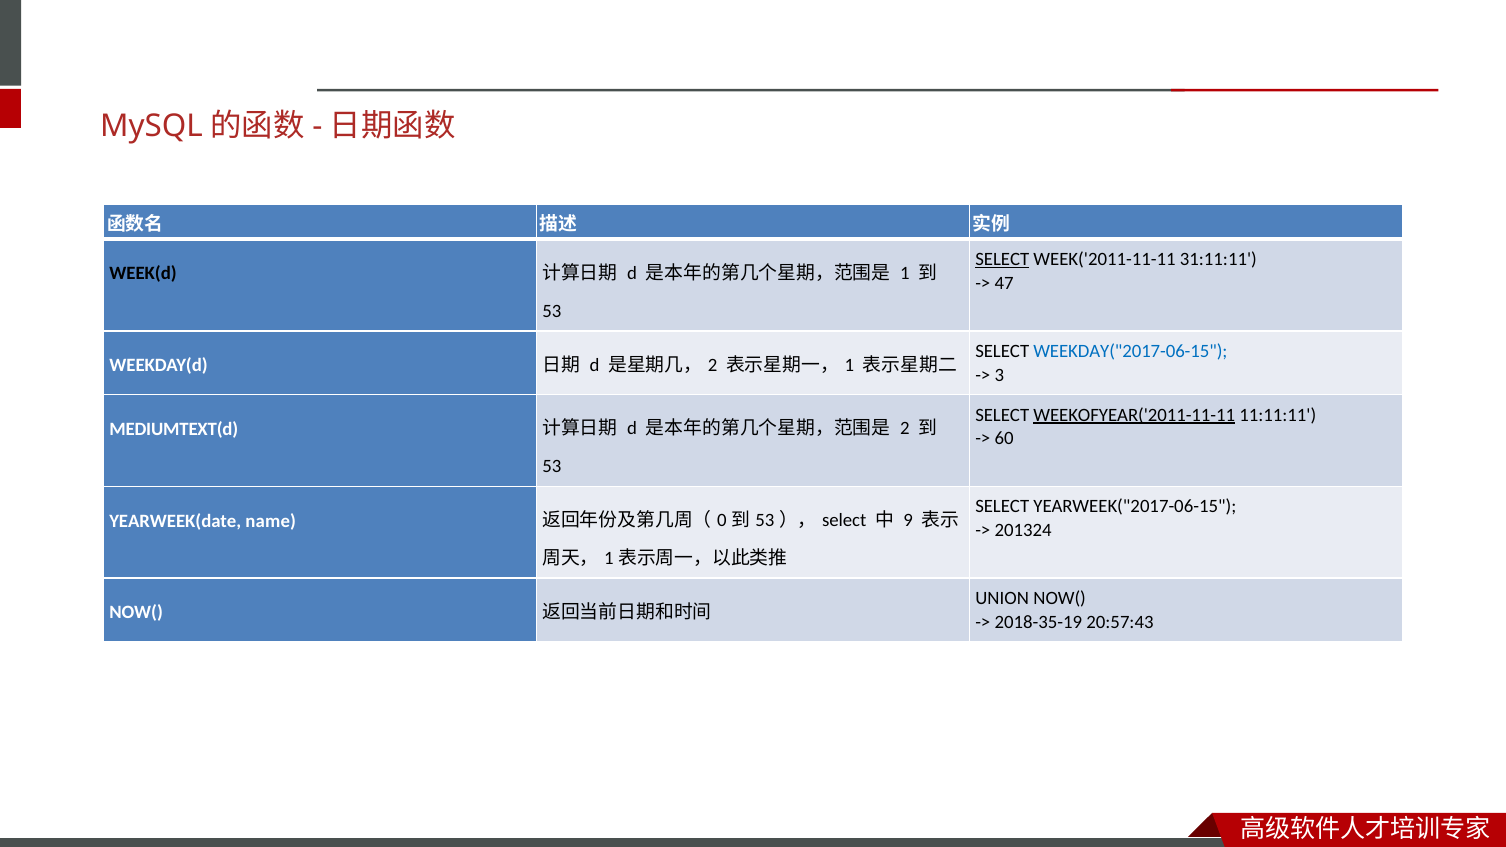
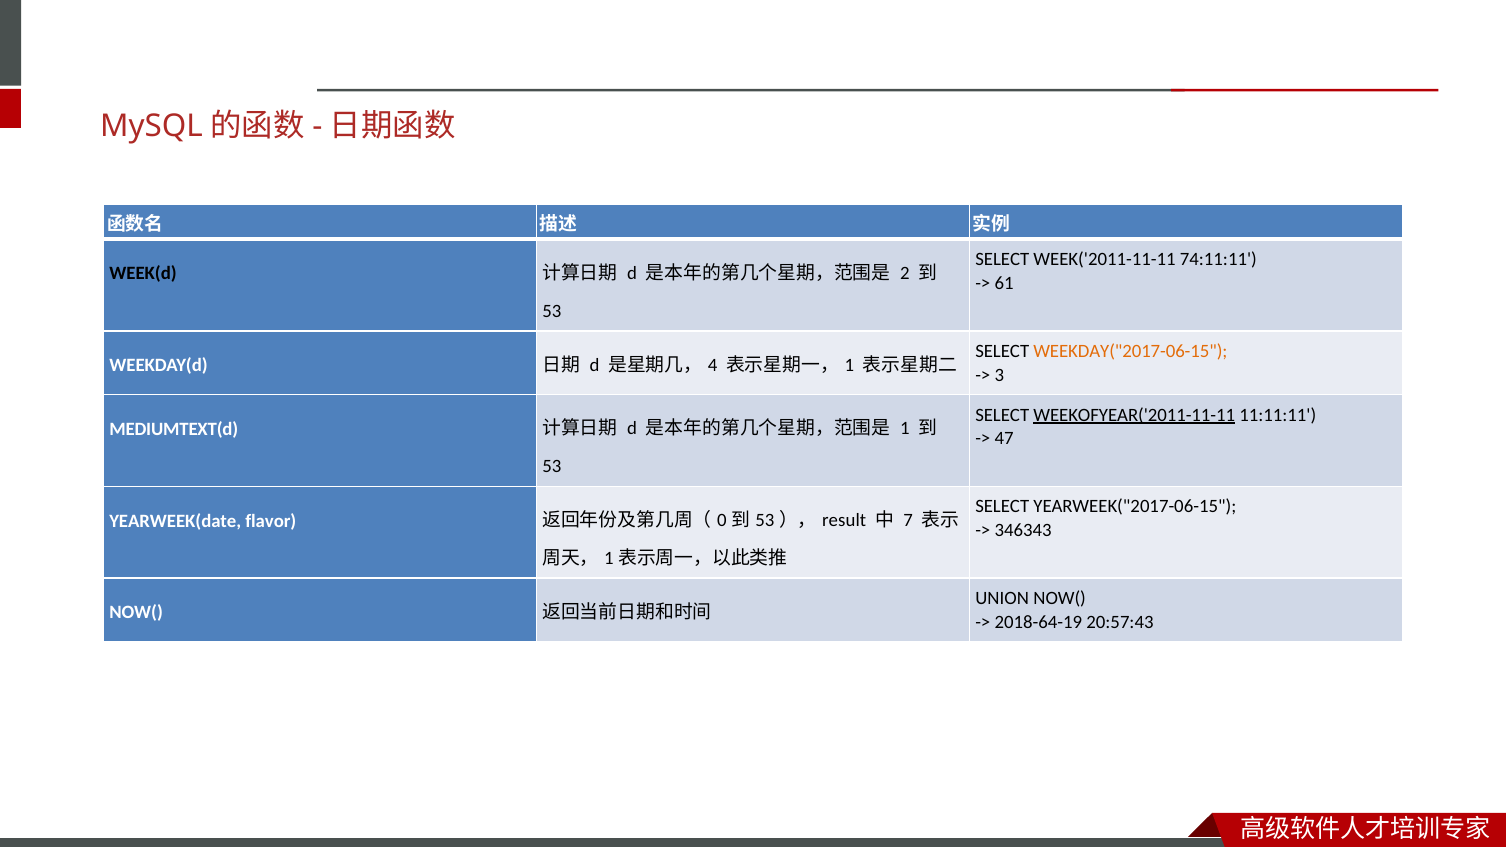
SELECT underline: present -> none (1002, 260)
31:11:11: 31:11:11 -> 74:11:11 (1218, 260)
1: 1 -> 2 (905, 273)
47: 47 -> 61 (1004, 283)
WEEKDAY("2017-06-15 colour: blue -> orange (1130, 351)
2: 2 -> 4 (713, 365)
2: 2 -> 1 (905, 429)
60: 60 -> 47 (1004, 438)
name: name -> flavor (271, 521)
select: select -> result (844, 521)
9: 9 -> 7 (908, 521)
201324: 201324 -> 346343 (1023, 530)
2018-35-19: 2018-35-19 -> 2018-64-19 (1038, 622)
